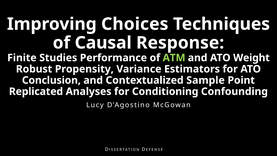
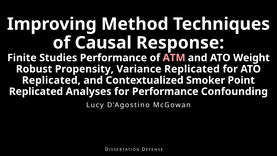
Choices: Choices -> Method (135, 24)
ATM colour: light green -> pink (174, 58)
Variance Estimators: Estimators -> Replicated (192, 69)
Conclusion: Conclusion -> Replicated (51, 80)
Sample: Sample -> Smoker (206, 80)
for Conditioning: Conditioning -> Performance (165, 91)
